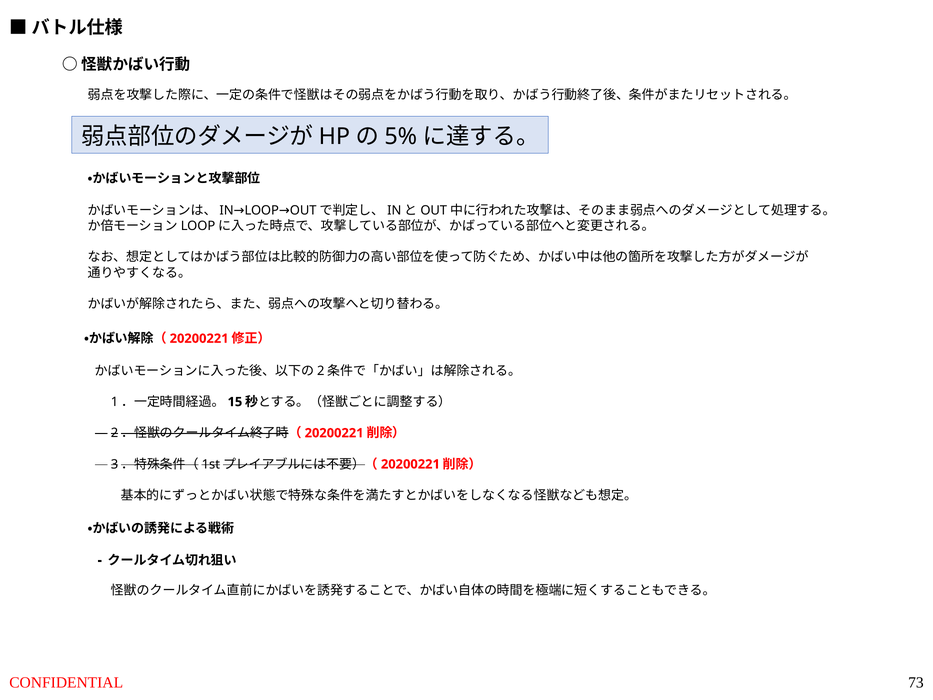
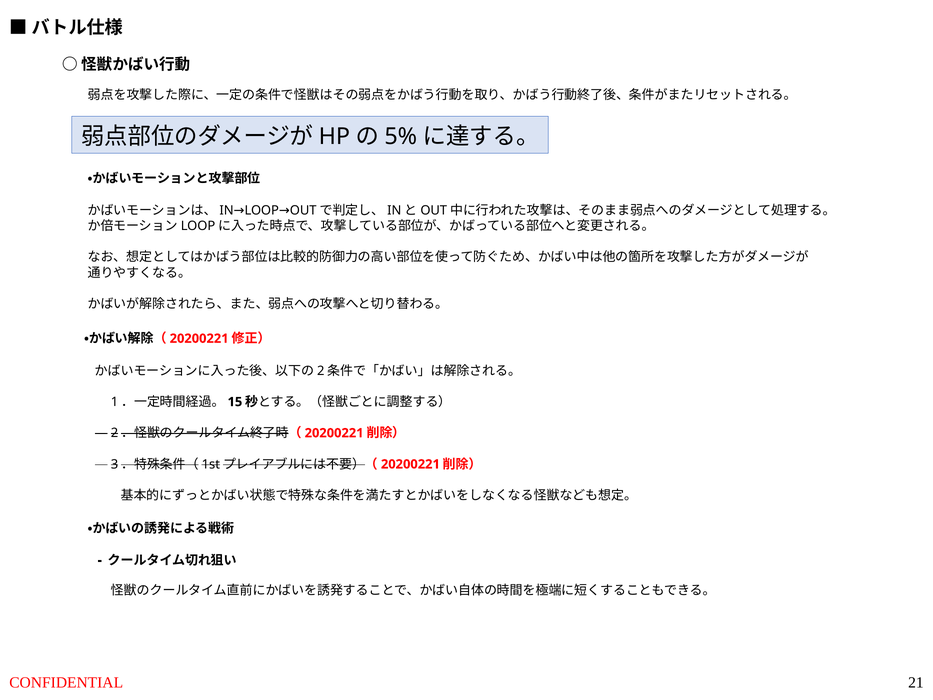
73: 73 -> 21 (916, 682)
